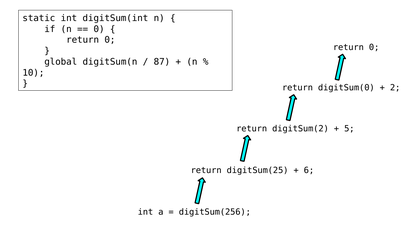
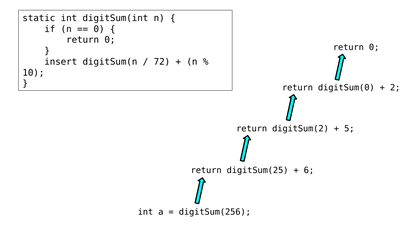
global: global -> insert (61, 62)
87: 87 -> 72 (162, 62)
